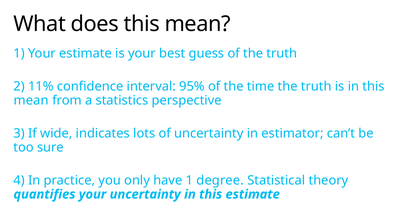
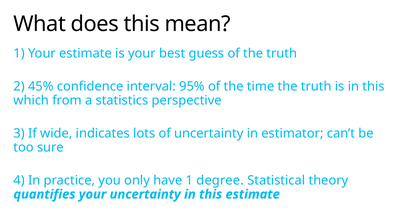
11%: 11% -> 45% (41, 86)
mean: mean -> which (31, 100)
